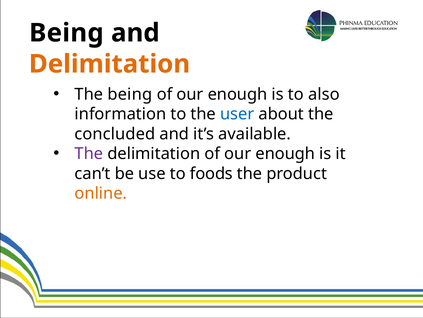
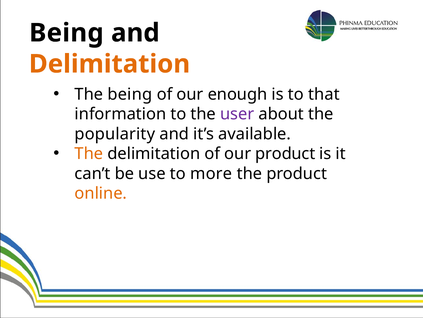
also: also -> that (324, 94)
user colour: blue -> purple (237, 114)
concluded: concluded -> popularity (115, 134)
The colour: purple -> orange (89, 153)
delimitation of our enough: enough -> product (285, 153)
foods: foods -> more (211, 173)
